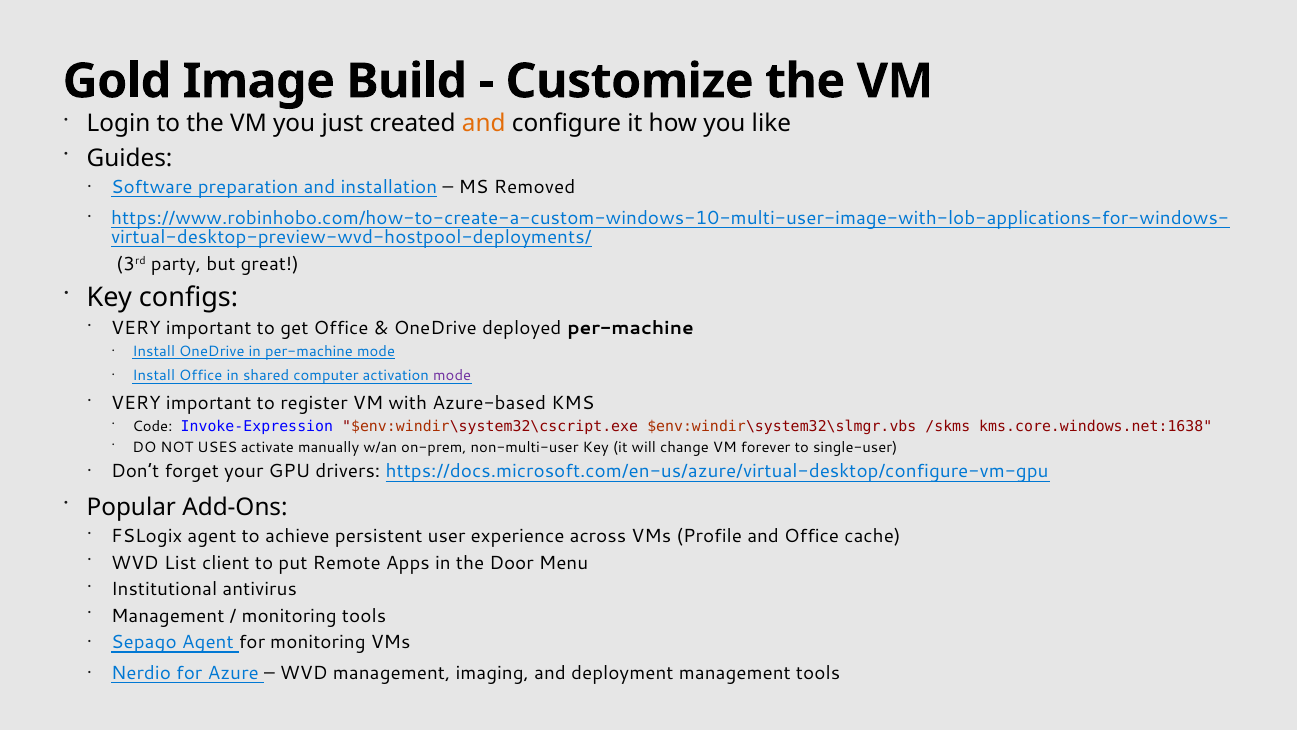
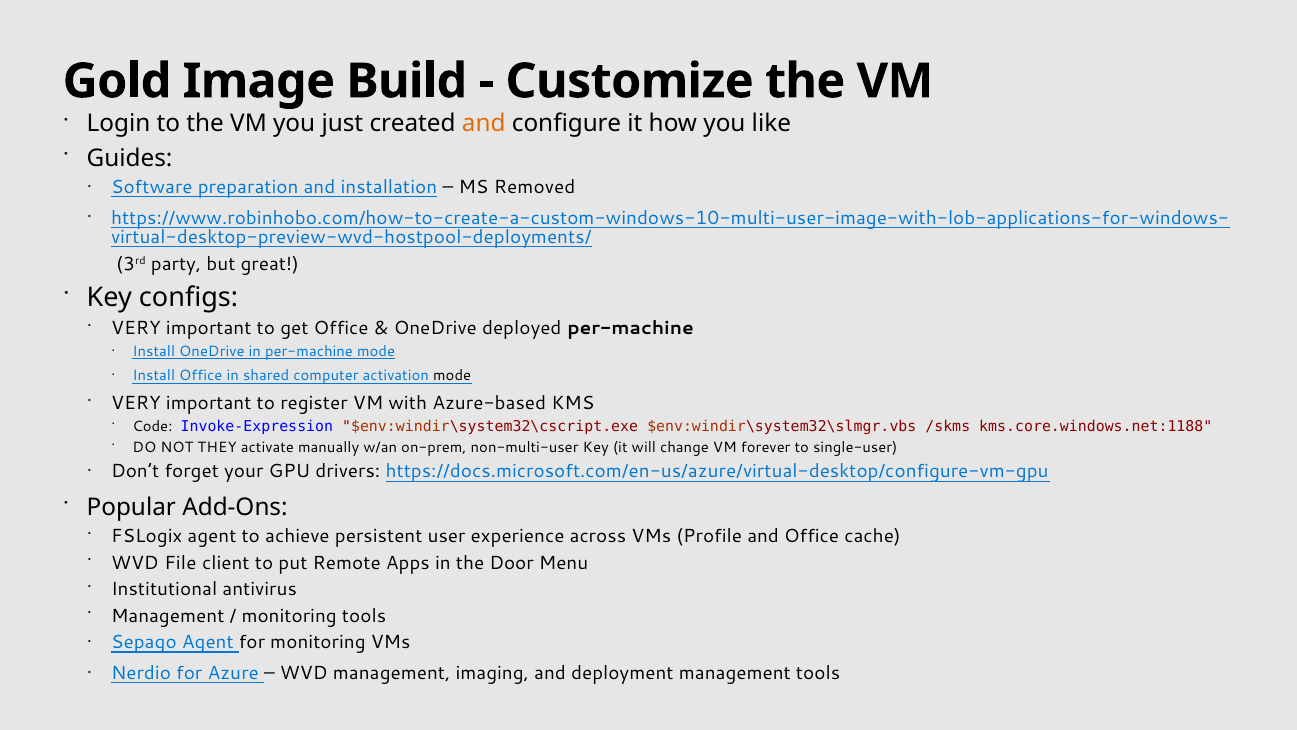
mode colour: purple -> black (452, 375)
kms.core.windows.net:1638: kms.core.windows.net:1638 -> kms.core.windows.net:1188 (1096, 426)
USES: USES -> THEY (217, 447)
List: List -> File (180, 563)
